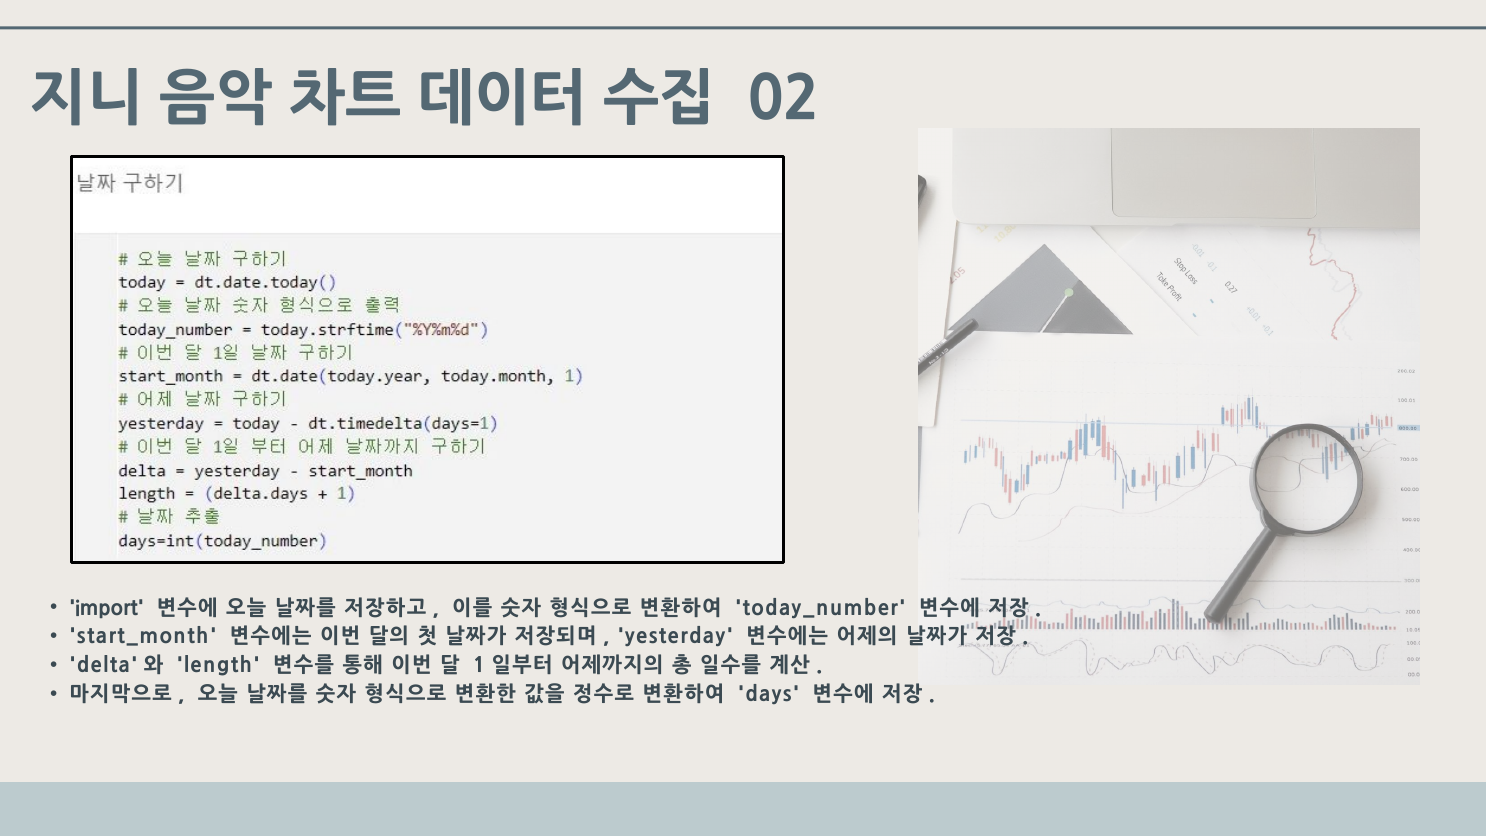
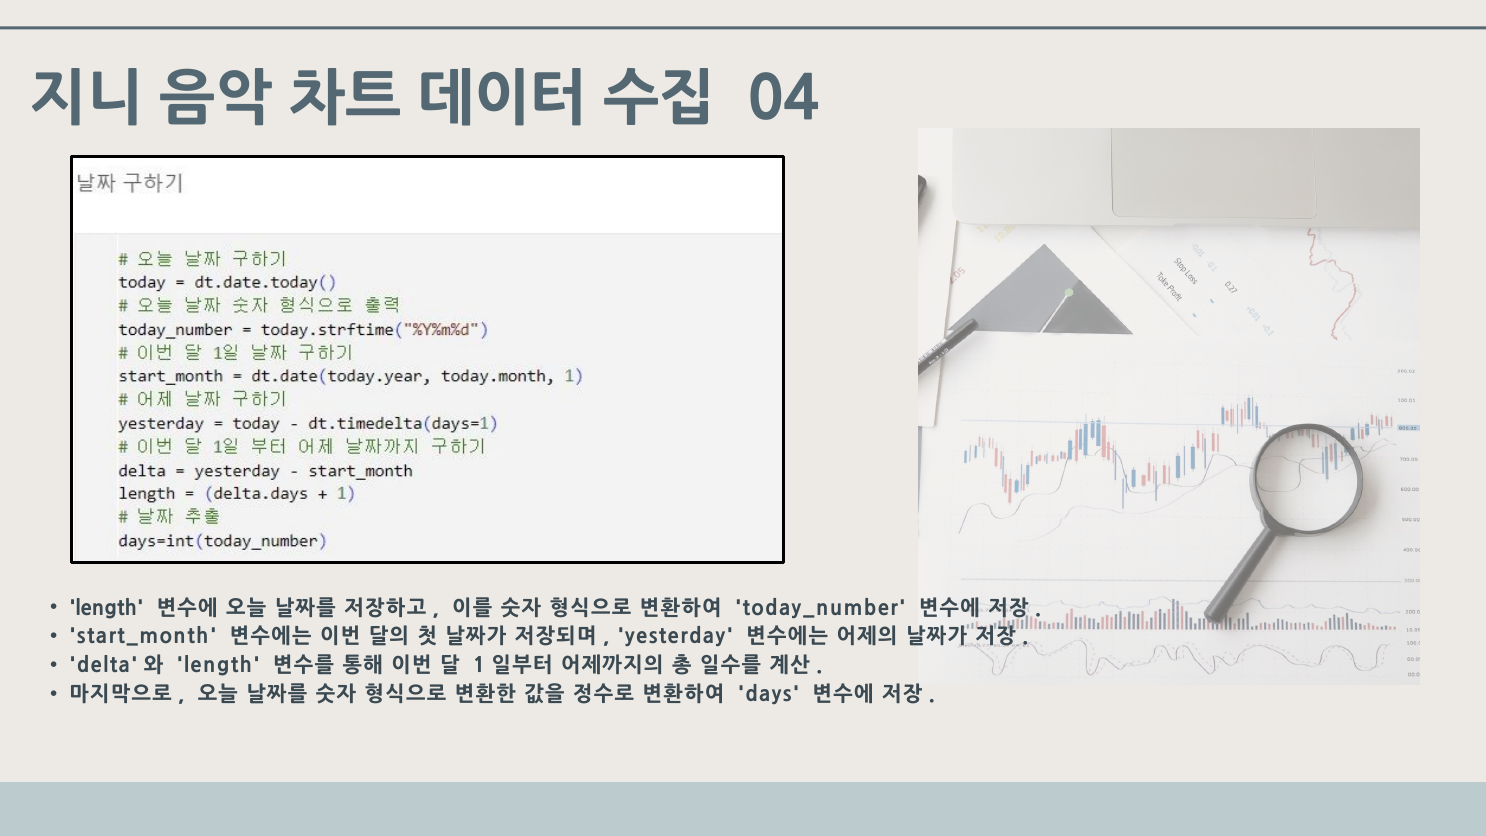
02: 02 -> 04 (784, 100)
import: import -> length (106, 608)
